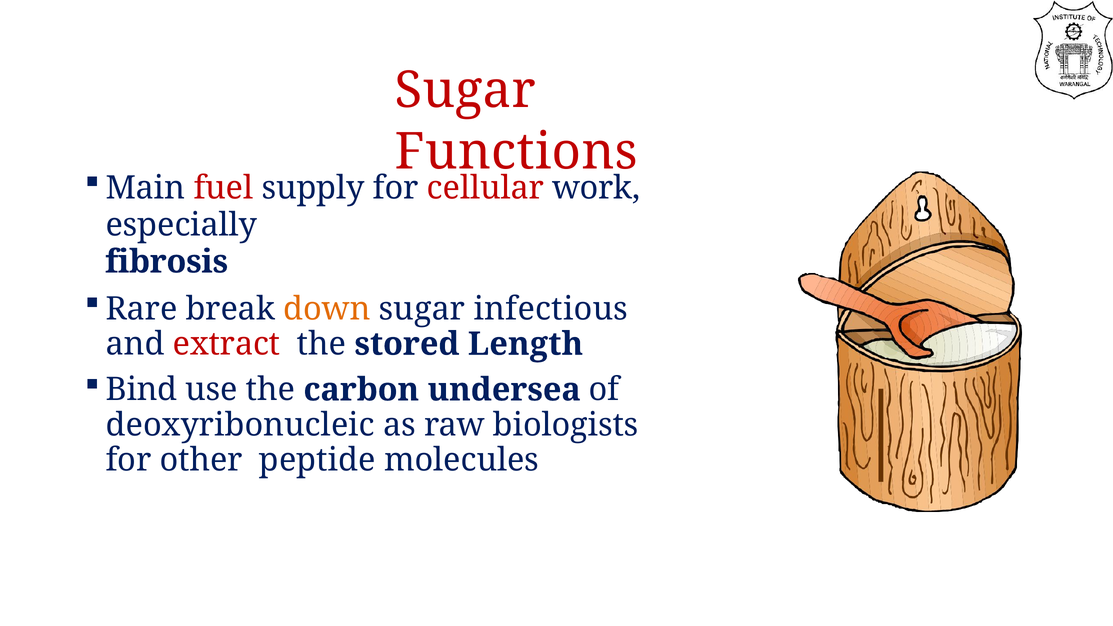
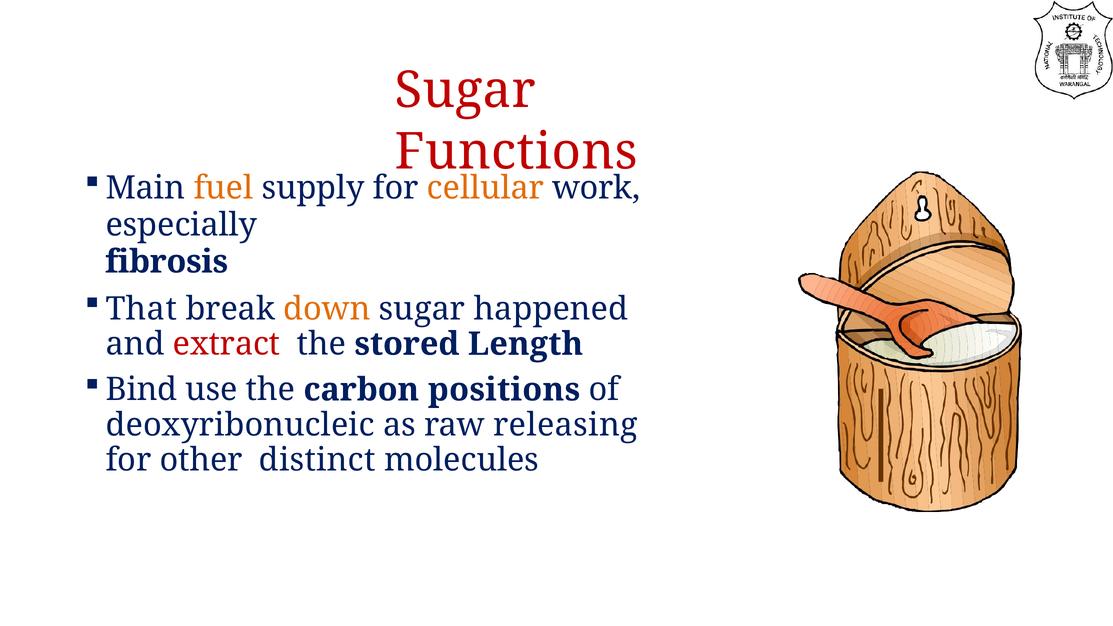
fuel colour: red -> orange (223, 188)
cellular colour: red -> orange (486, 188)
Rare: Rare -> That (141, 309)
infectious: infectious -> happened (551, 309)
undersea: undersea -> positions (504, 390)
biologists: biologists -> releasing (566, 425)
peptide: peptide -> distinct (317, 460)
